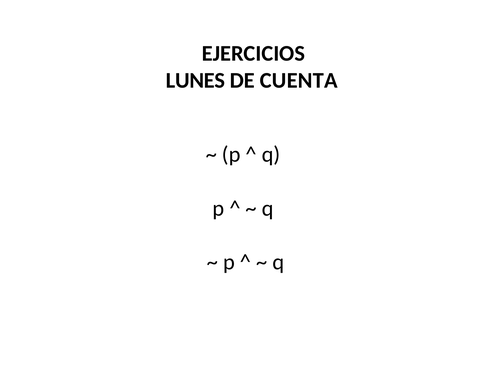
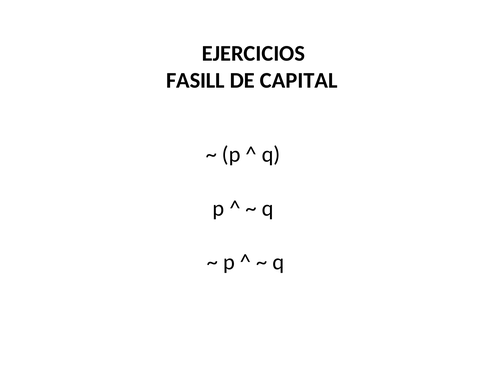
LUNES: LUNES -> FASILL (195, 80)
CUENTA: CUENTA -> CAPITAL (299, 80)
